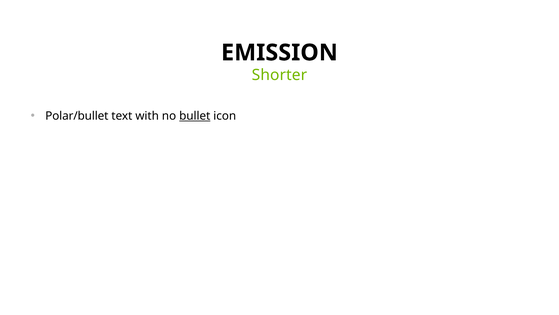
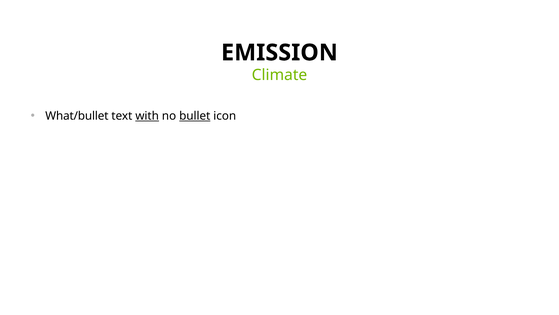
Shorter: Shorter -> Climate (279, 75)
Polar/bullet: Polar/bullet -> What/bullet (77, 116)
with underline: none -> present (147, 116)
